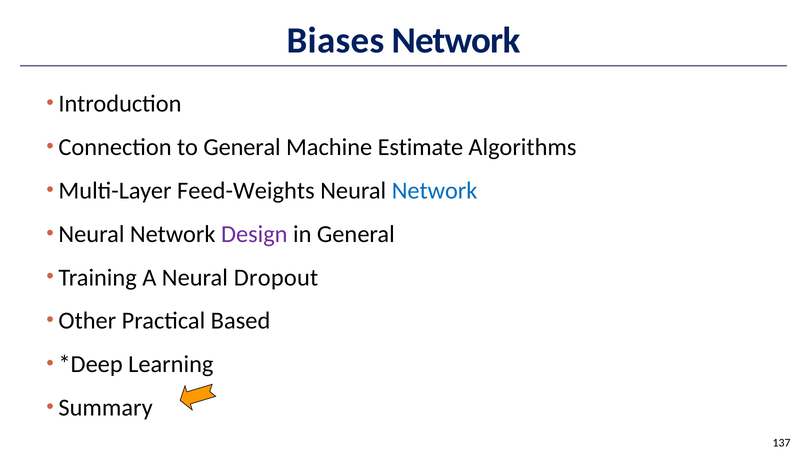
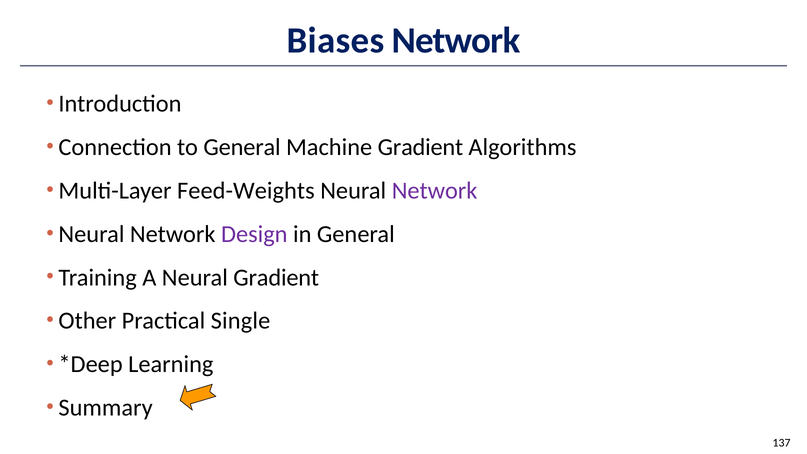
Machine Estimate: Estimate -> Gradient (420, 147)
Network colour: blue -> purple (435, 191)
Neural Dropout: Dropout -> Gradient (276, 277)
Based: Based -> Single (240, 321)
